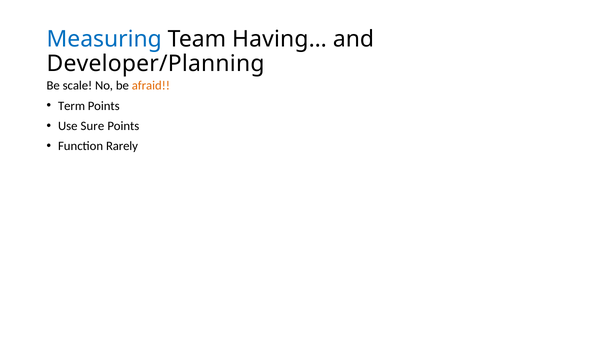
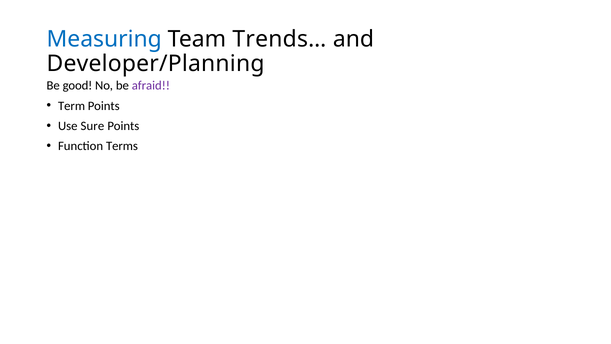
Having…: Having… -> Trends… (279, 39)
scale: scale -> good (78, 86)
afraid colour: orange -> purple (151, 86)
Rarely: Rarely -> Terms (122, 146)
